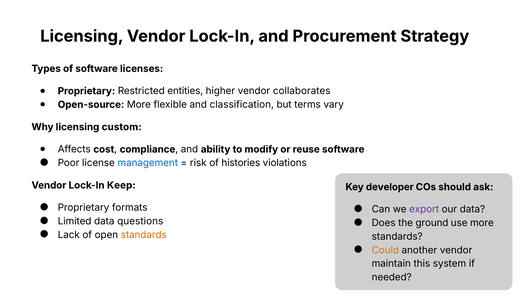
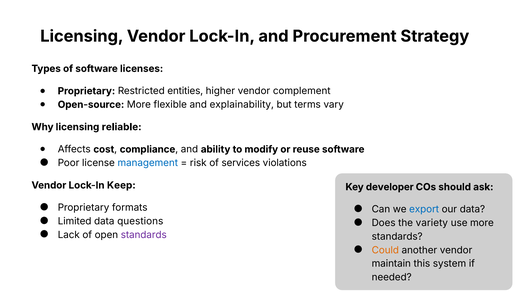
collaborates: collaborates -> complement (302, 91)
classification: classification -> explainability (242, 104)
custom: custom -> reliable (122, 127)
histories: histories -> services (241, 163)
export colour: purple -> blue (424, 209)
ground: ground -> variety (432, 222)
standards colour: orange -> purple (144, 234)
